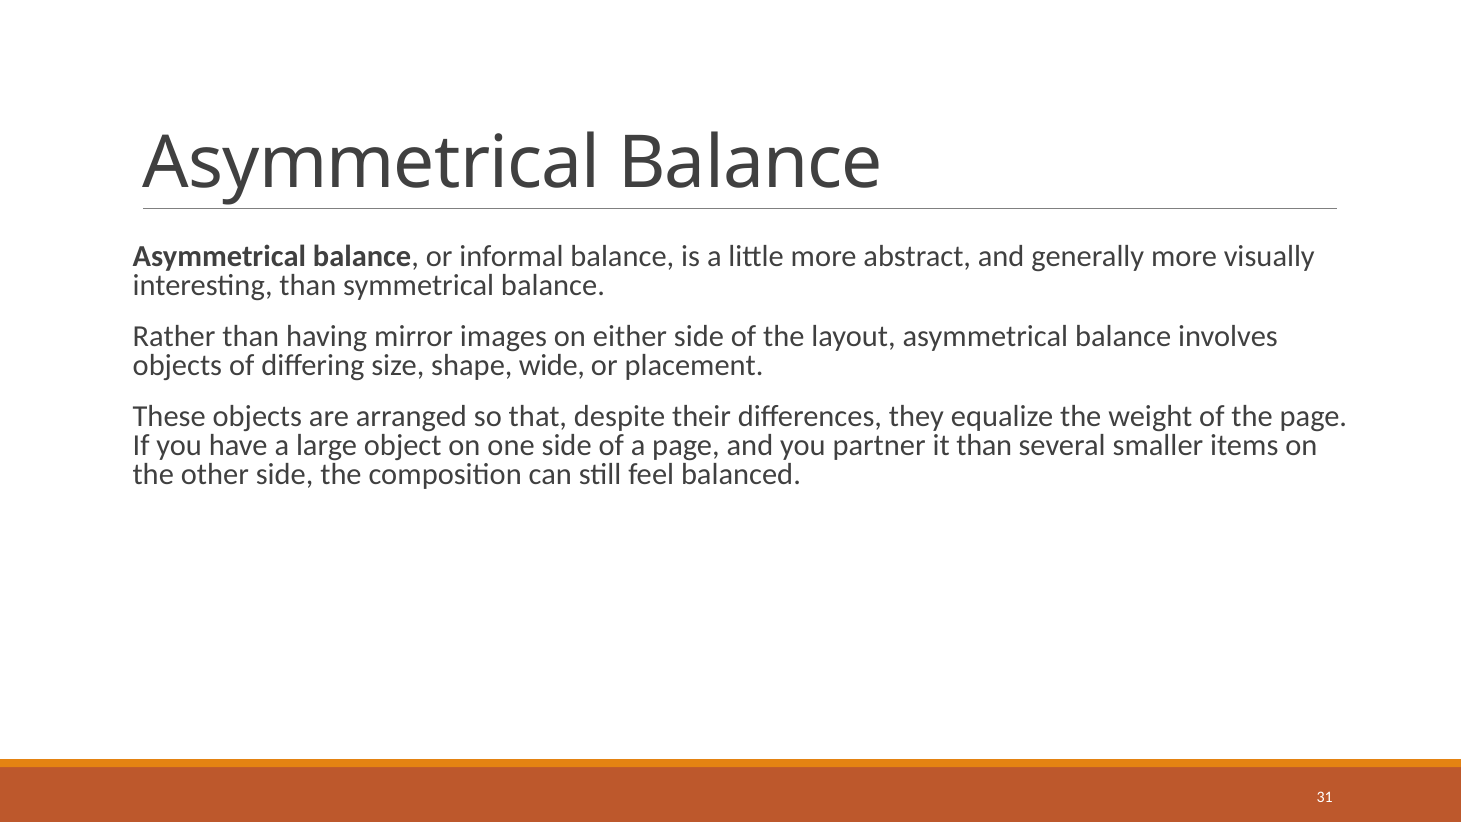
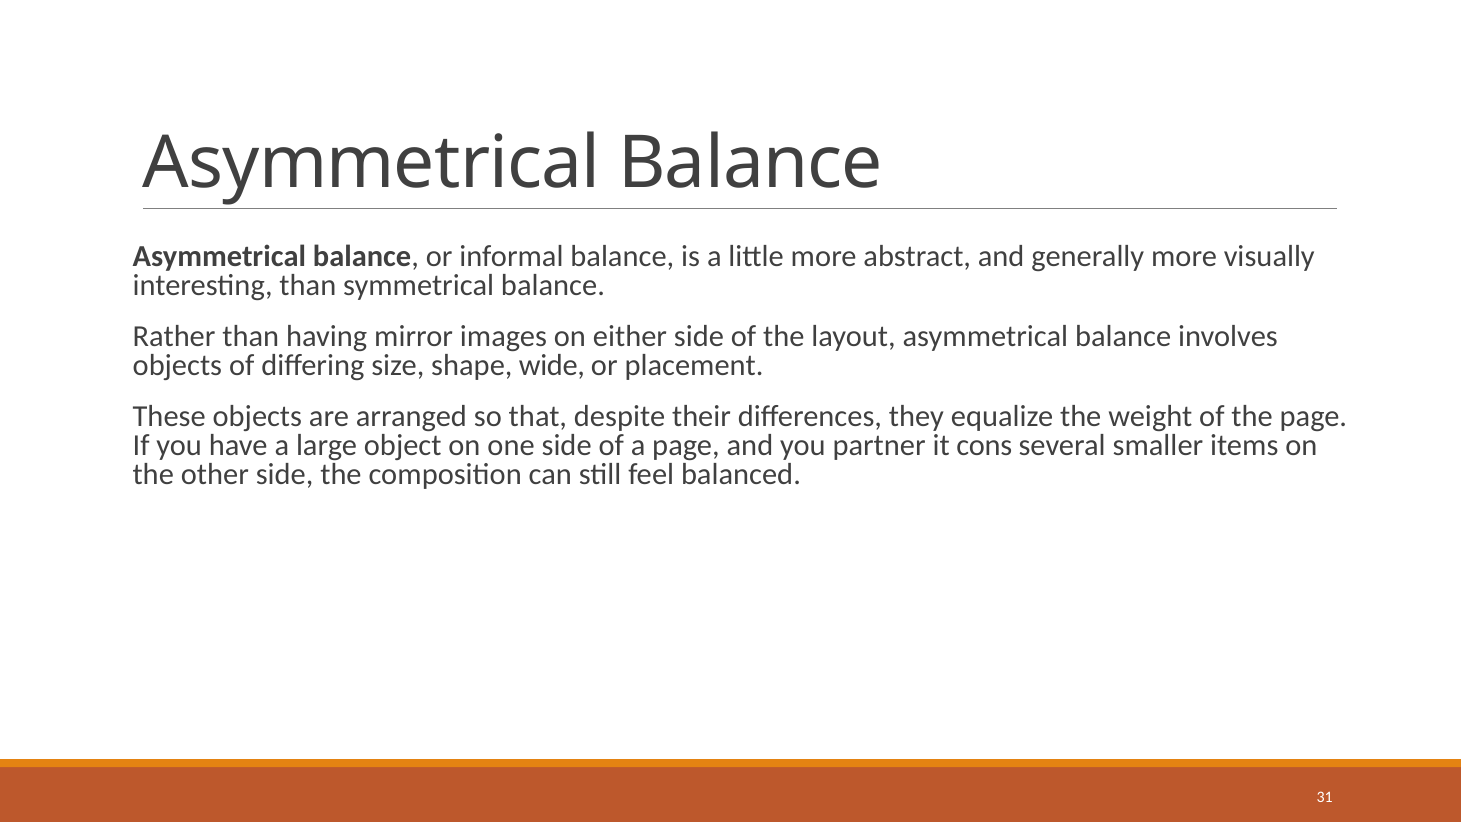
it than: than -> cons (984, 445)
